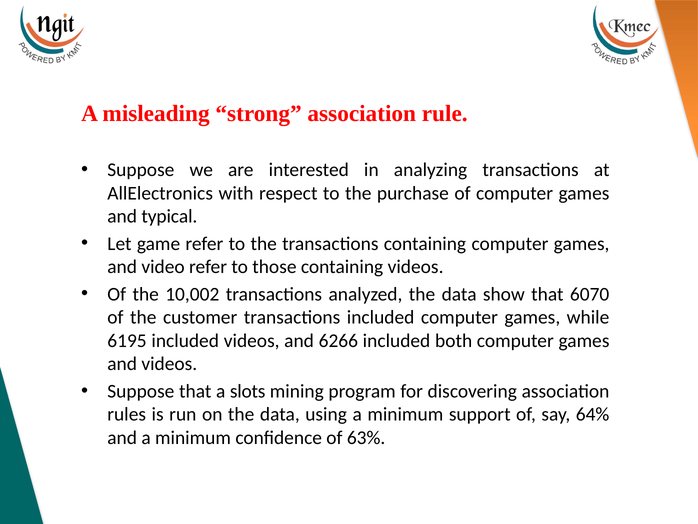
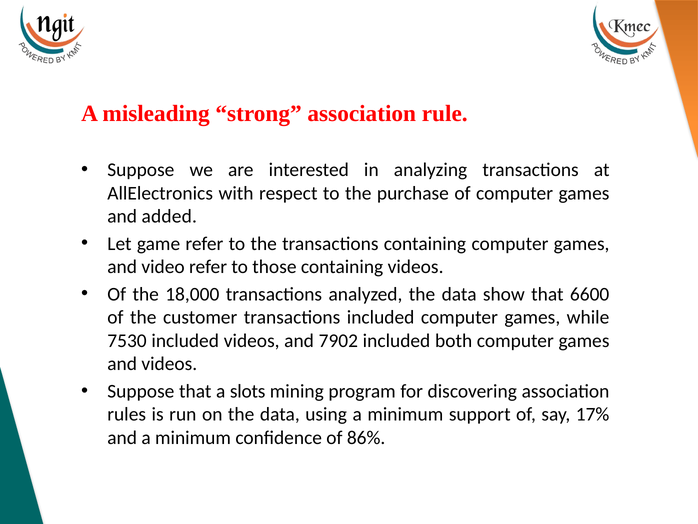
typical: typical -> added (169, 216)
10,002: 10,002 -> 18,000 (192, 294)
6070: 6070 -> 6600 (590, 294)
6195: 6195 -> 7530 (127, 340)
6266: 6266 -> 7902 (338, 340)
64%: 64% -> 17% (593, 414)
63%: 63% -> 86% (366, 437)
